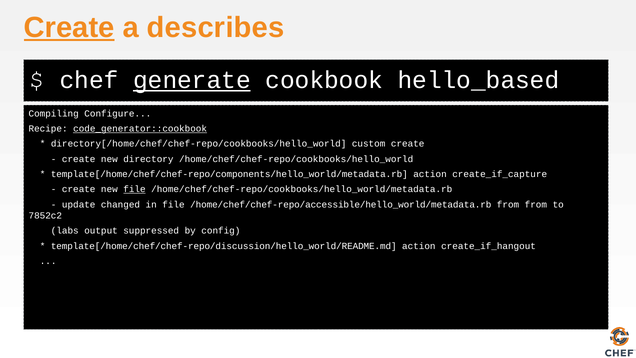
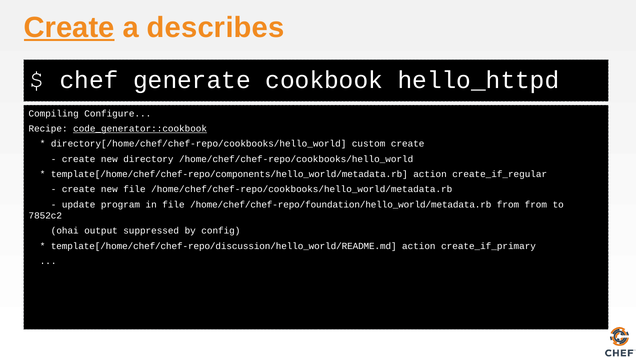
generate underline: present -> none (192, 80)
hello_based: hello_based -> hello_httpd (478, 80)
create_if_capture: create_if_capture -> create_if_regular (500, 174)
file underline: present -> none (134, 189)
changed: changed -> program (121, 204)
/home/chef/chef-repo/accessible/hello_world/metadata.rb: /home/chef/chef-repo/accessible/hello_world/metadata.rb -> /home/chef/chef-repo/foundation/hello_world/metadata.rb (341, 204)
labs: labs -> ohai (65, 231)
create_if_hangout: create_if_hangout -> create_if_primary (489, 246)
